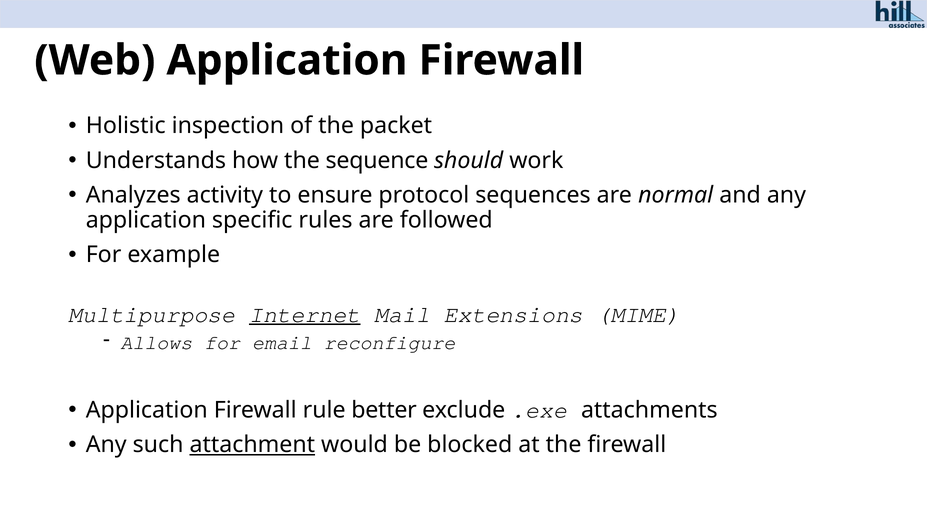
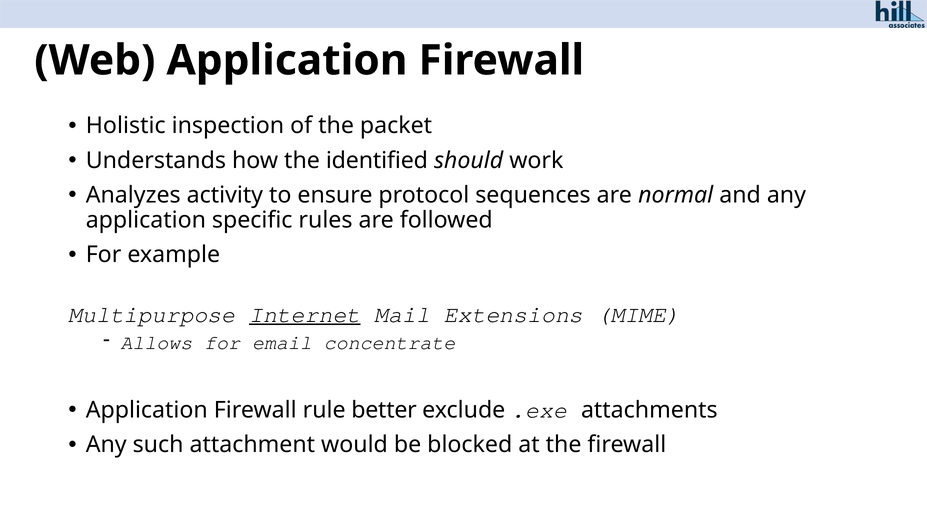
sequence: sequence -> identified (377, 161)
reconfigure: reconfigure -> concentrate (390, 343)
attachment underline: present -> none (252, 445)
